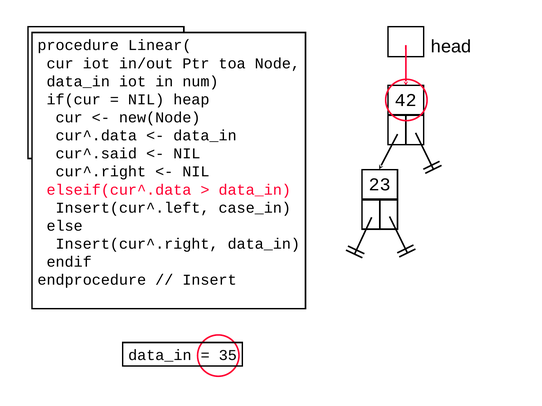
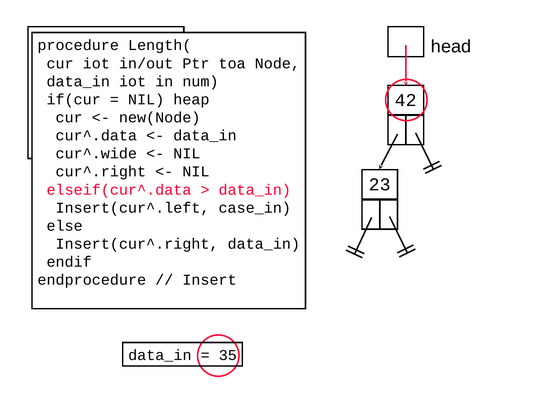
Linear(: Linear( -> Length( (160, 45)
cur^.said: cur^.said -> cur^.wide (96, 154)
